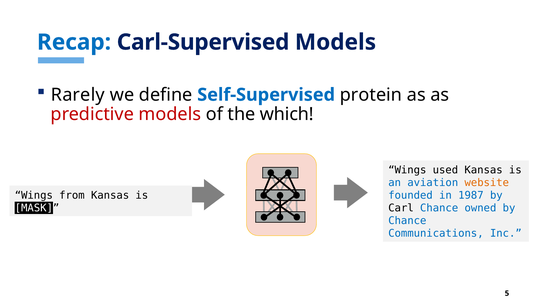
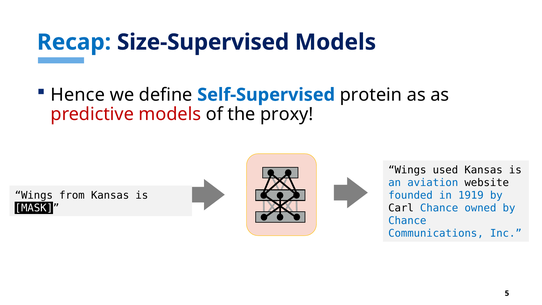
Carl-Supervised: Carl-Supervised -> Size-Supervised (203, 42)
Rarely: Rarely -> Hence (78, 95)
which: which -> proxy (287, 114)
website colour: orange -> black (487, 183)
1987: 1987 -> 1919 (471, 195)
